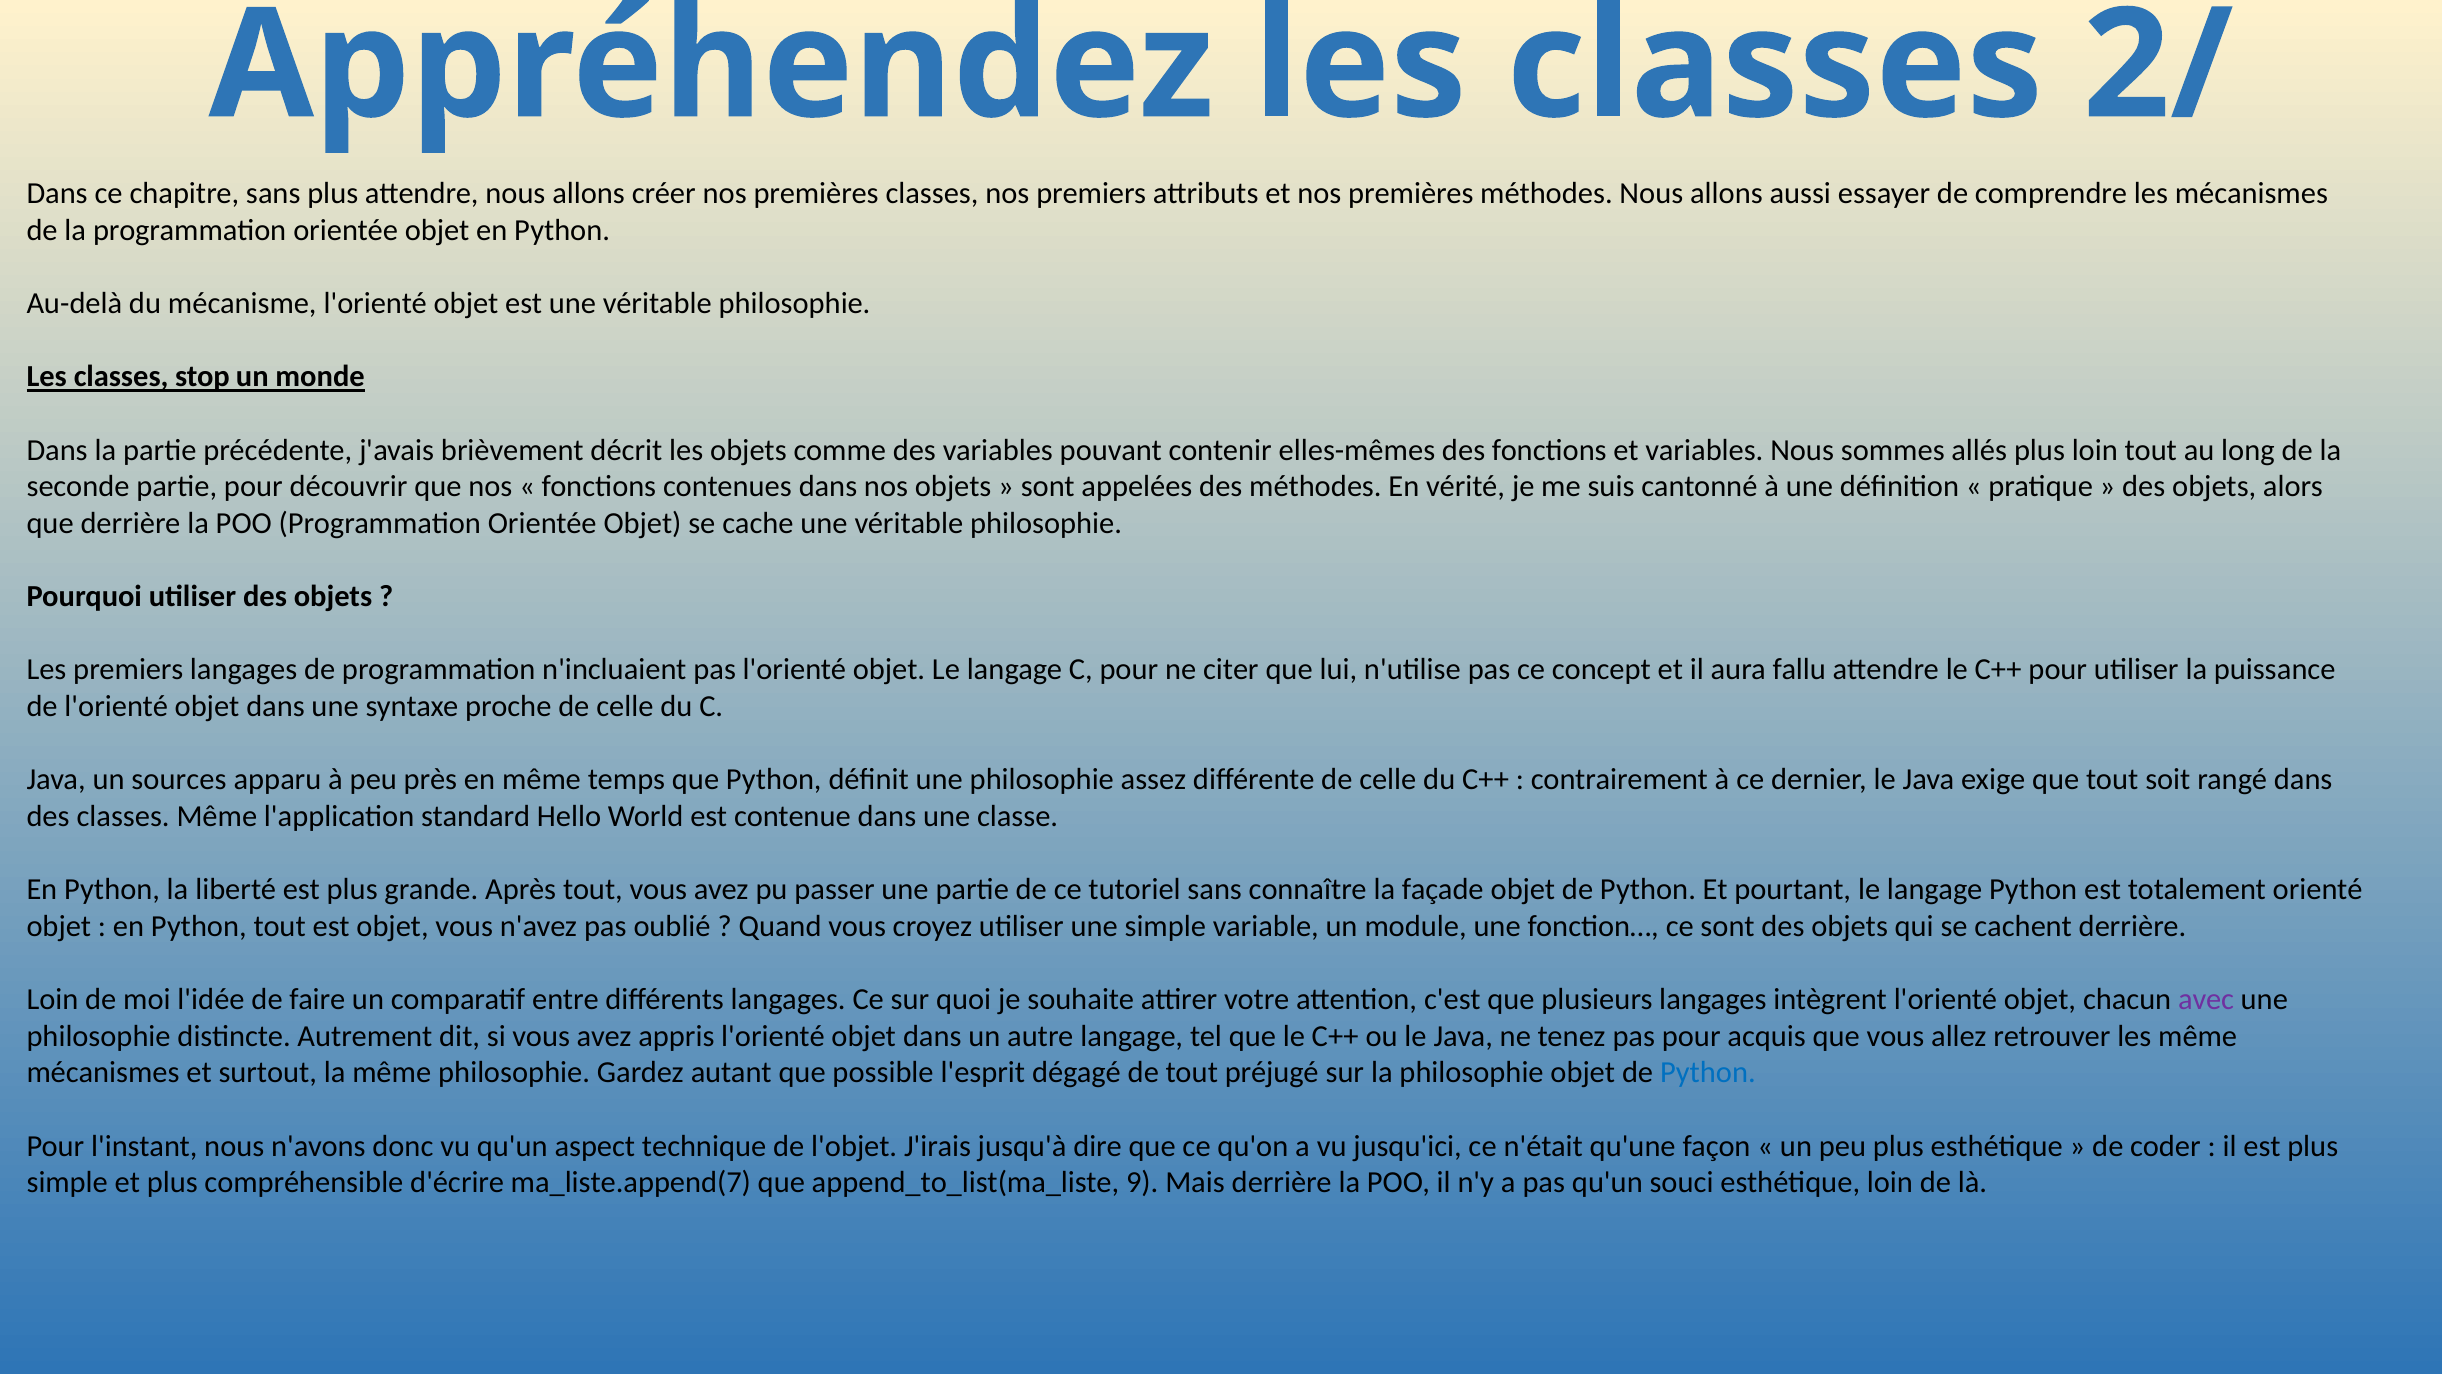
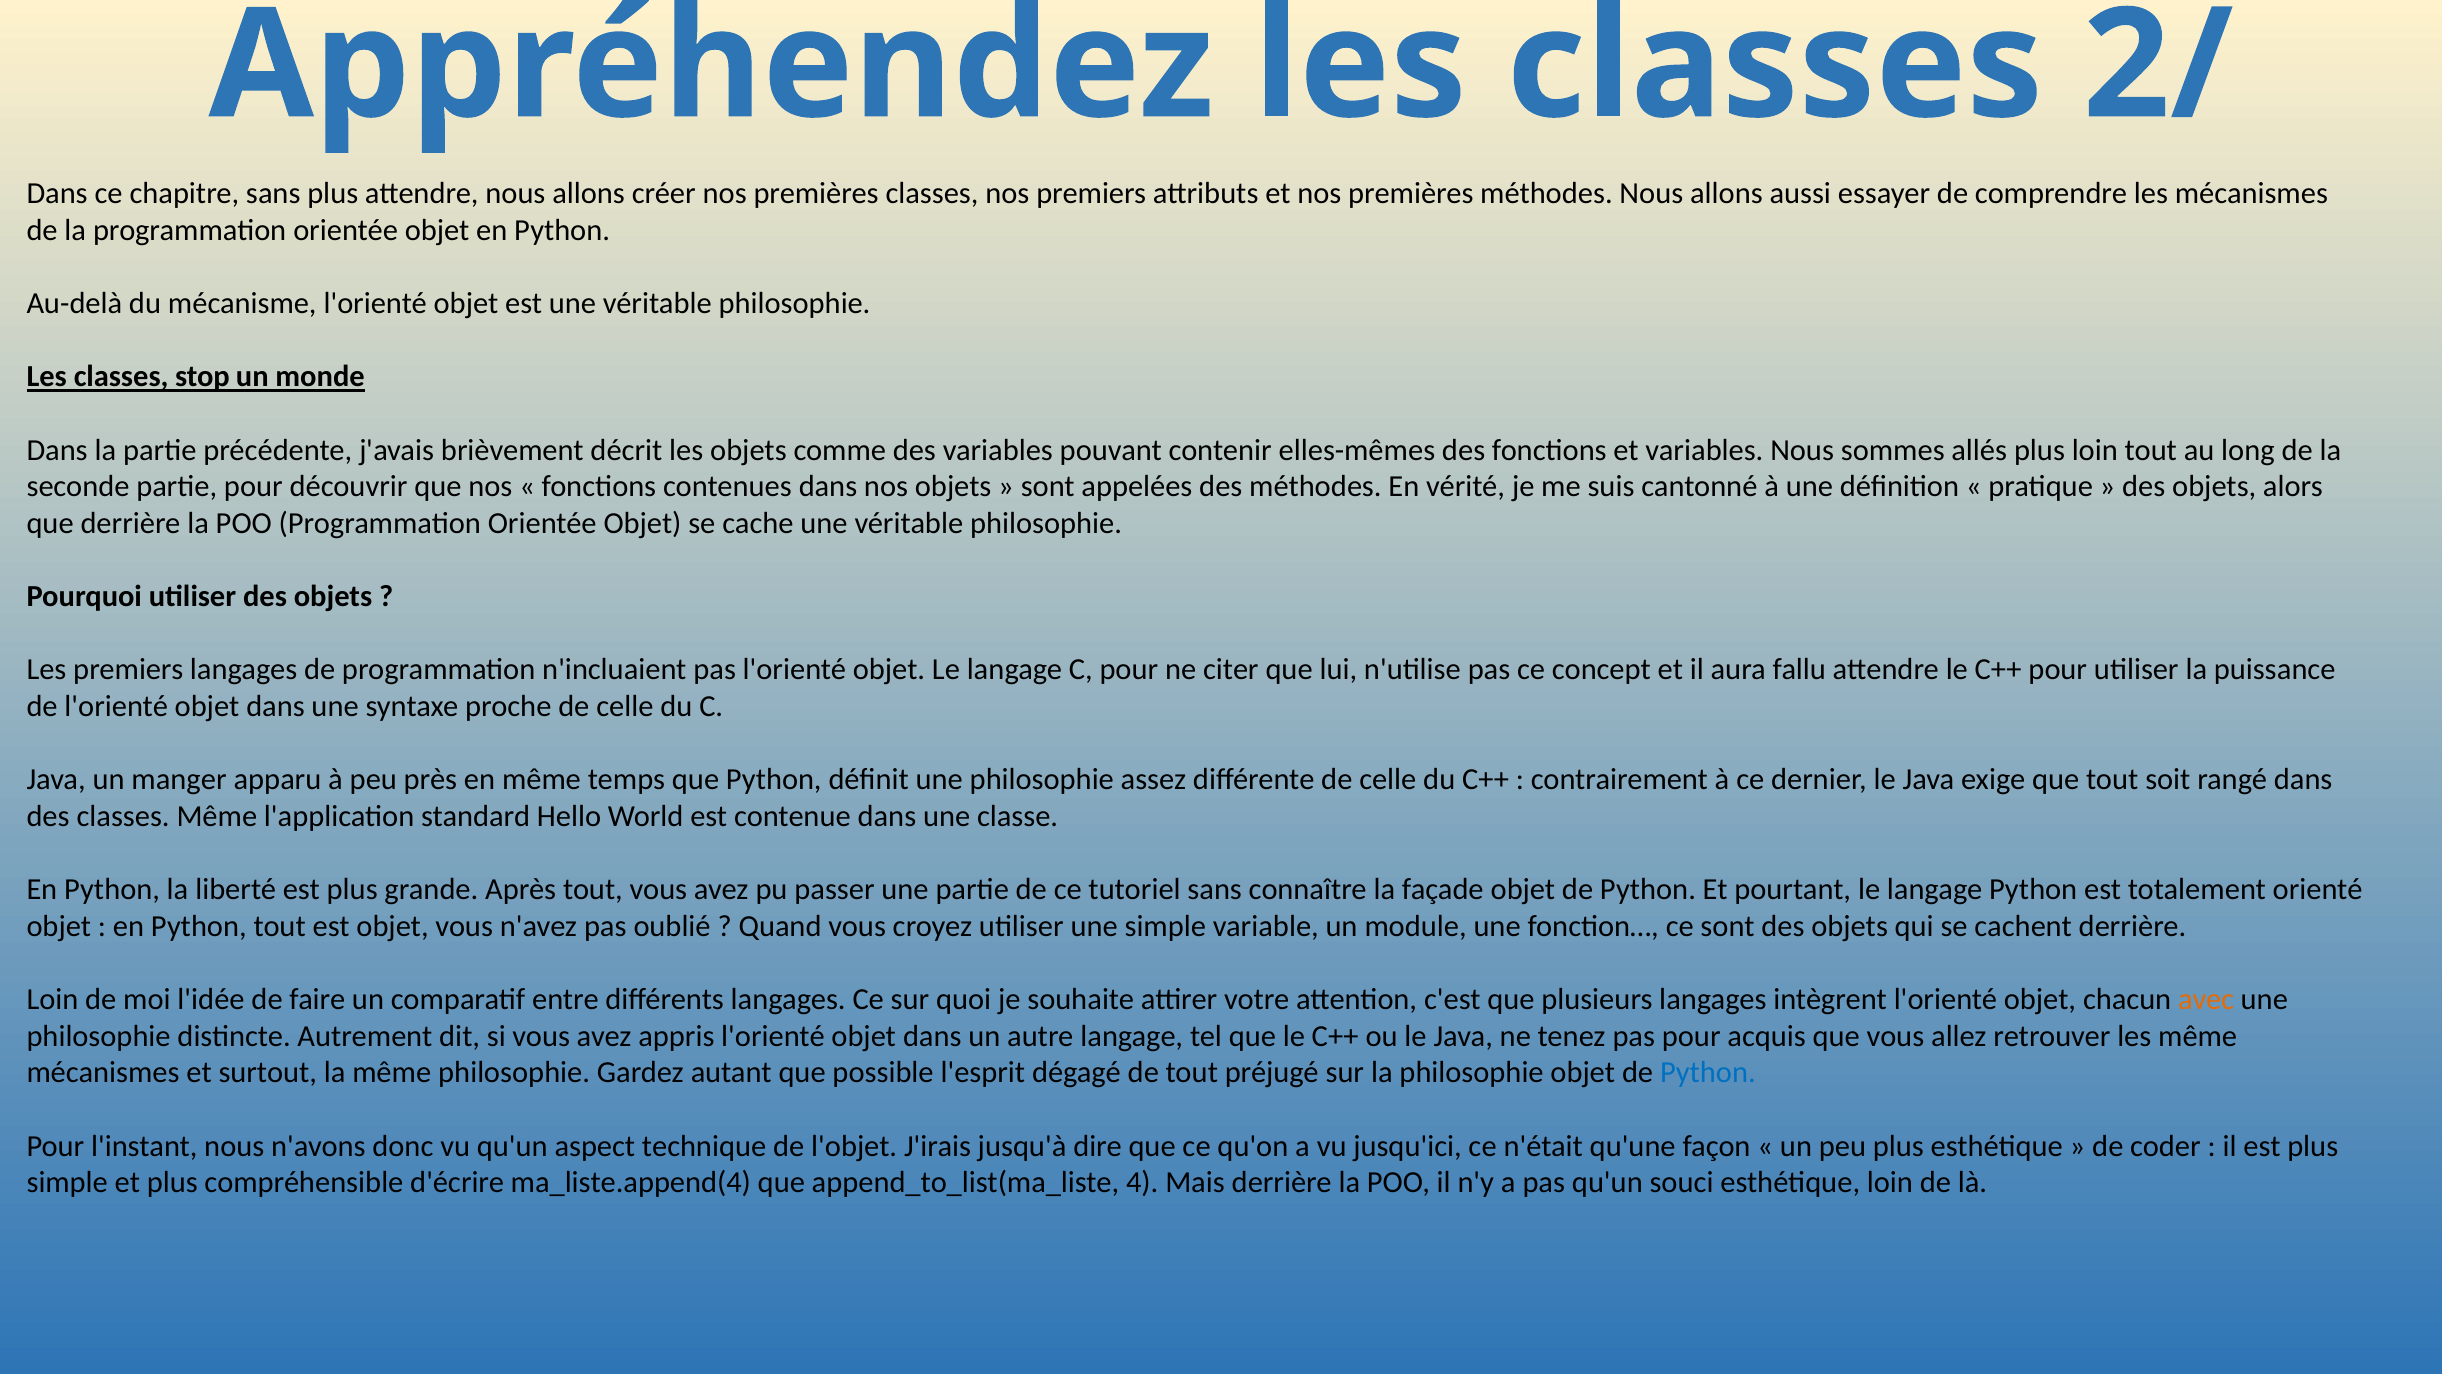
sources: sources -> manger (179, 779)
avec colour: purple -> orange (2206, 999)
ma_liste.append(7: ma_liste.append(7 -> ma_liste.append(4 (631, 1182)
9: 9 -> 4 (1142, 1182)
